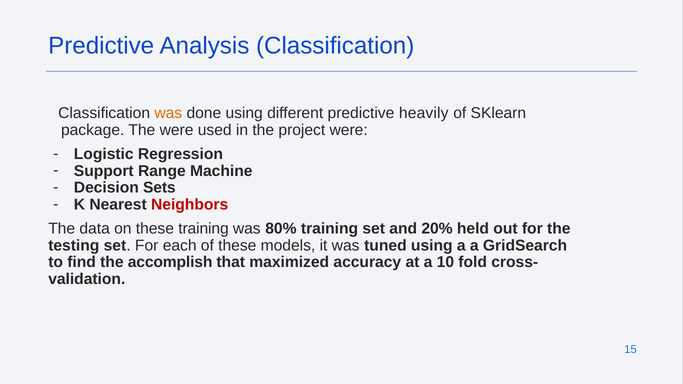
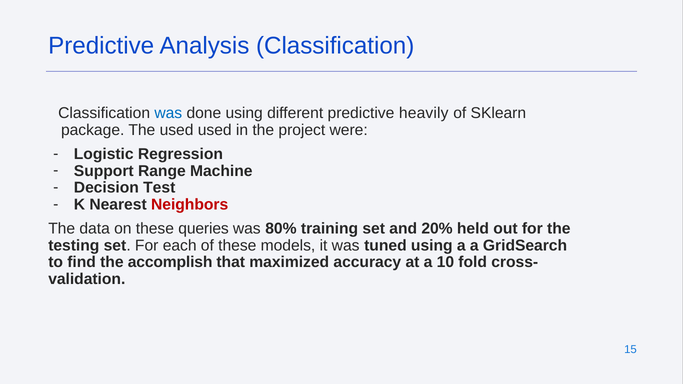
was colour: orange -> blue (168, 113)
The were: were -> used (177, 130)
Sets: Sets -> Test (159, 188)
these training: training -> queries (204, 229)
